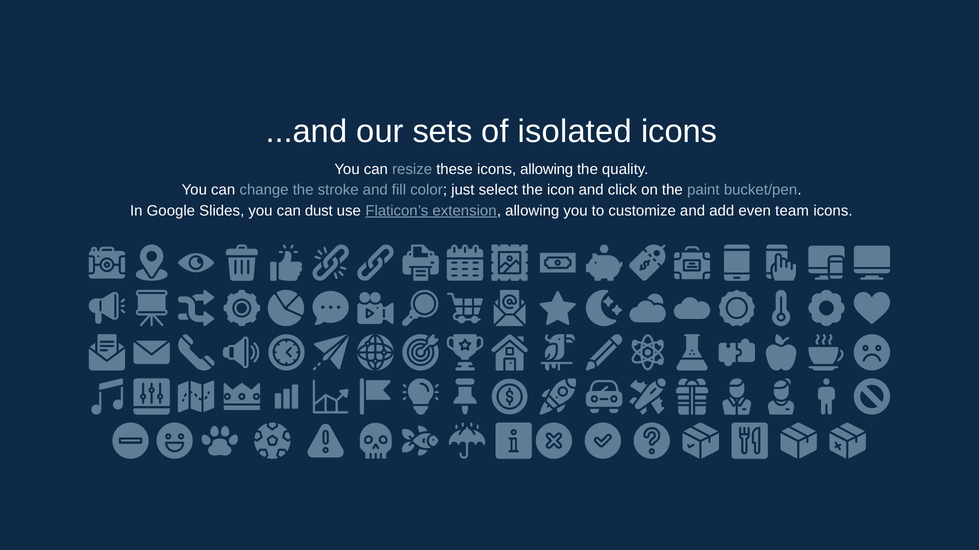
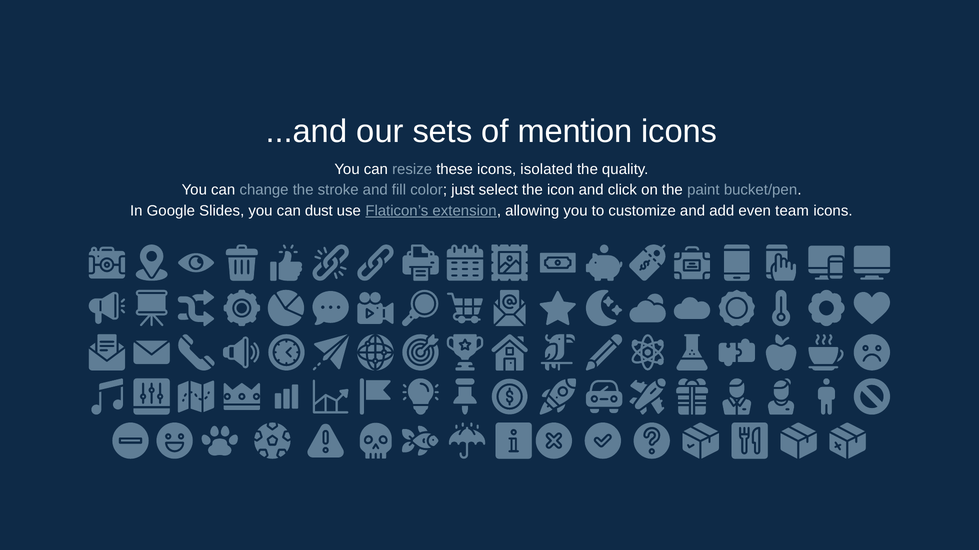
isolated: isolated -> mention (575, 132)
icons allowing: allowing -> isolated (547, 170)
